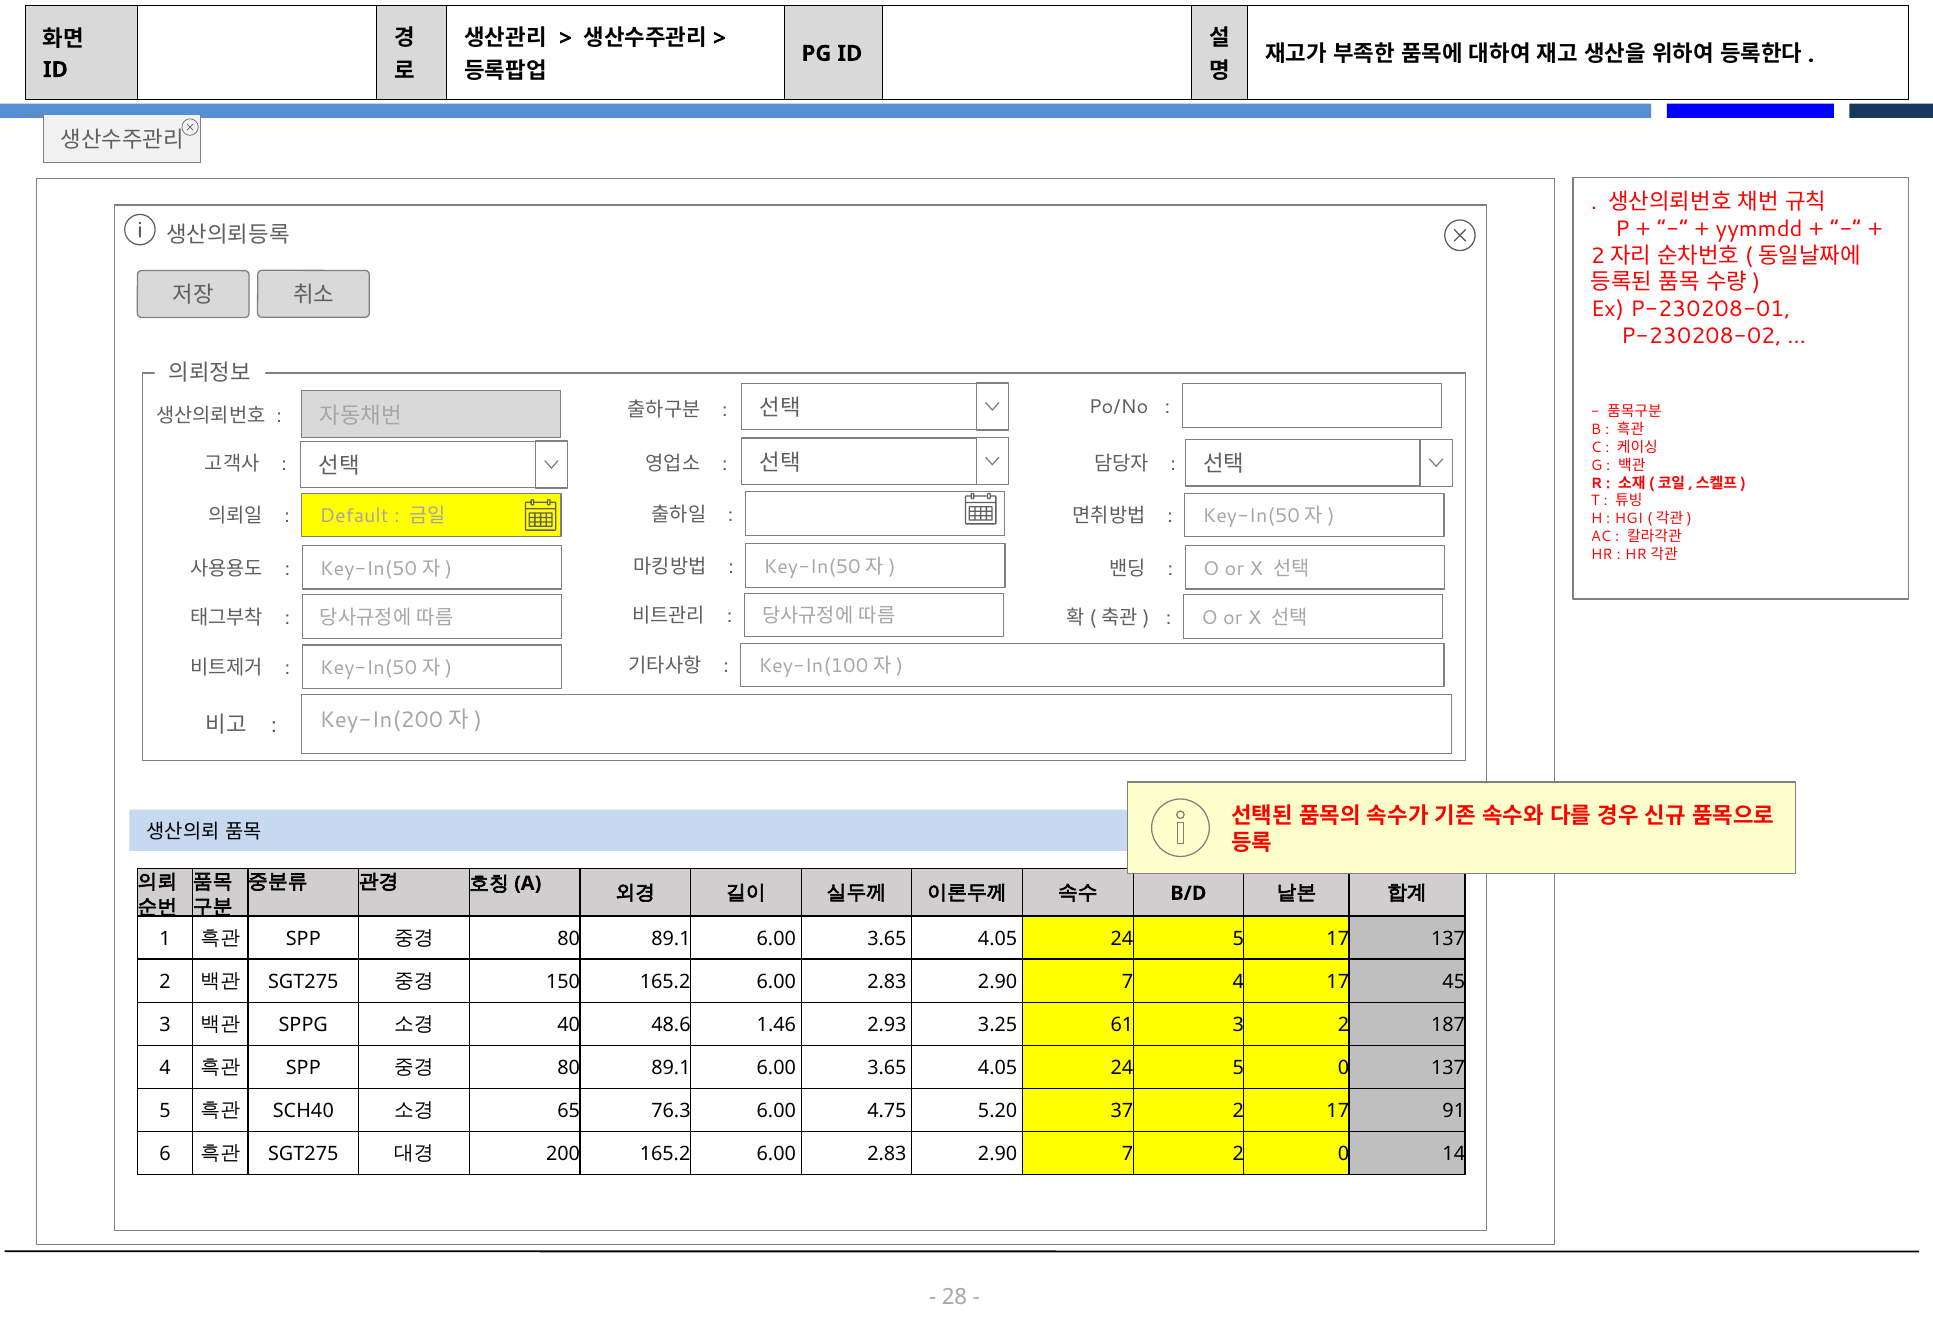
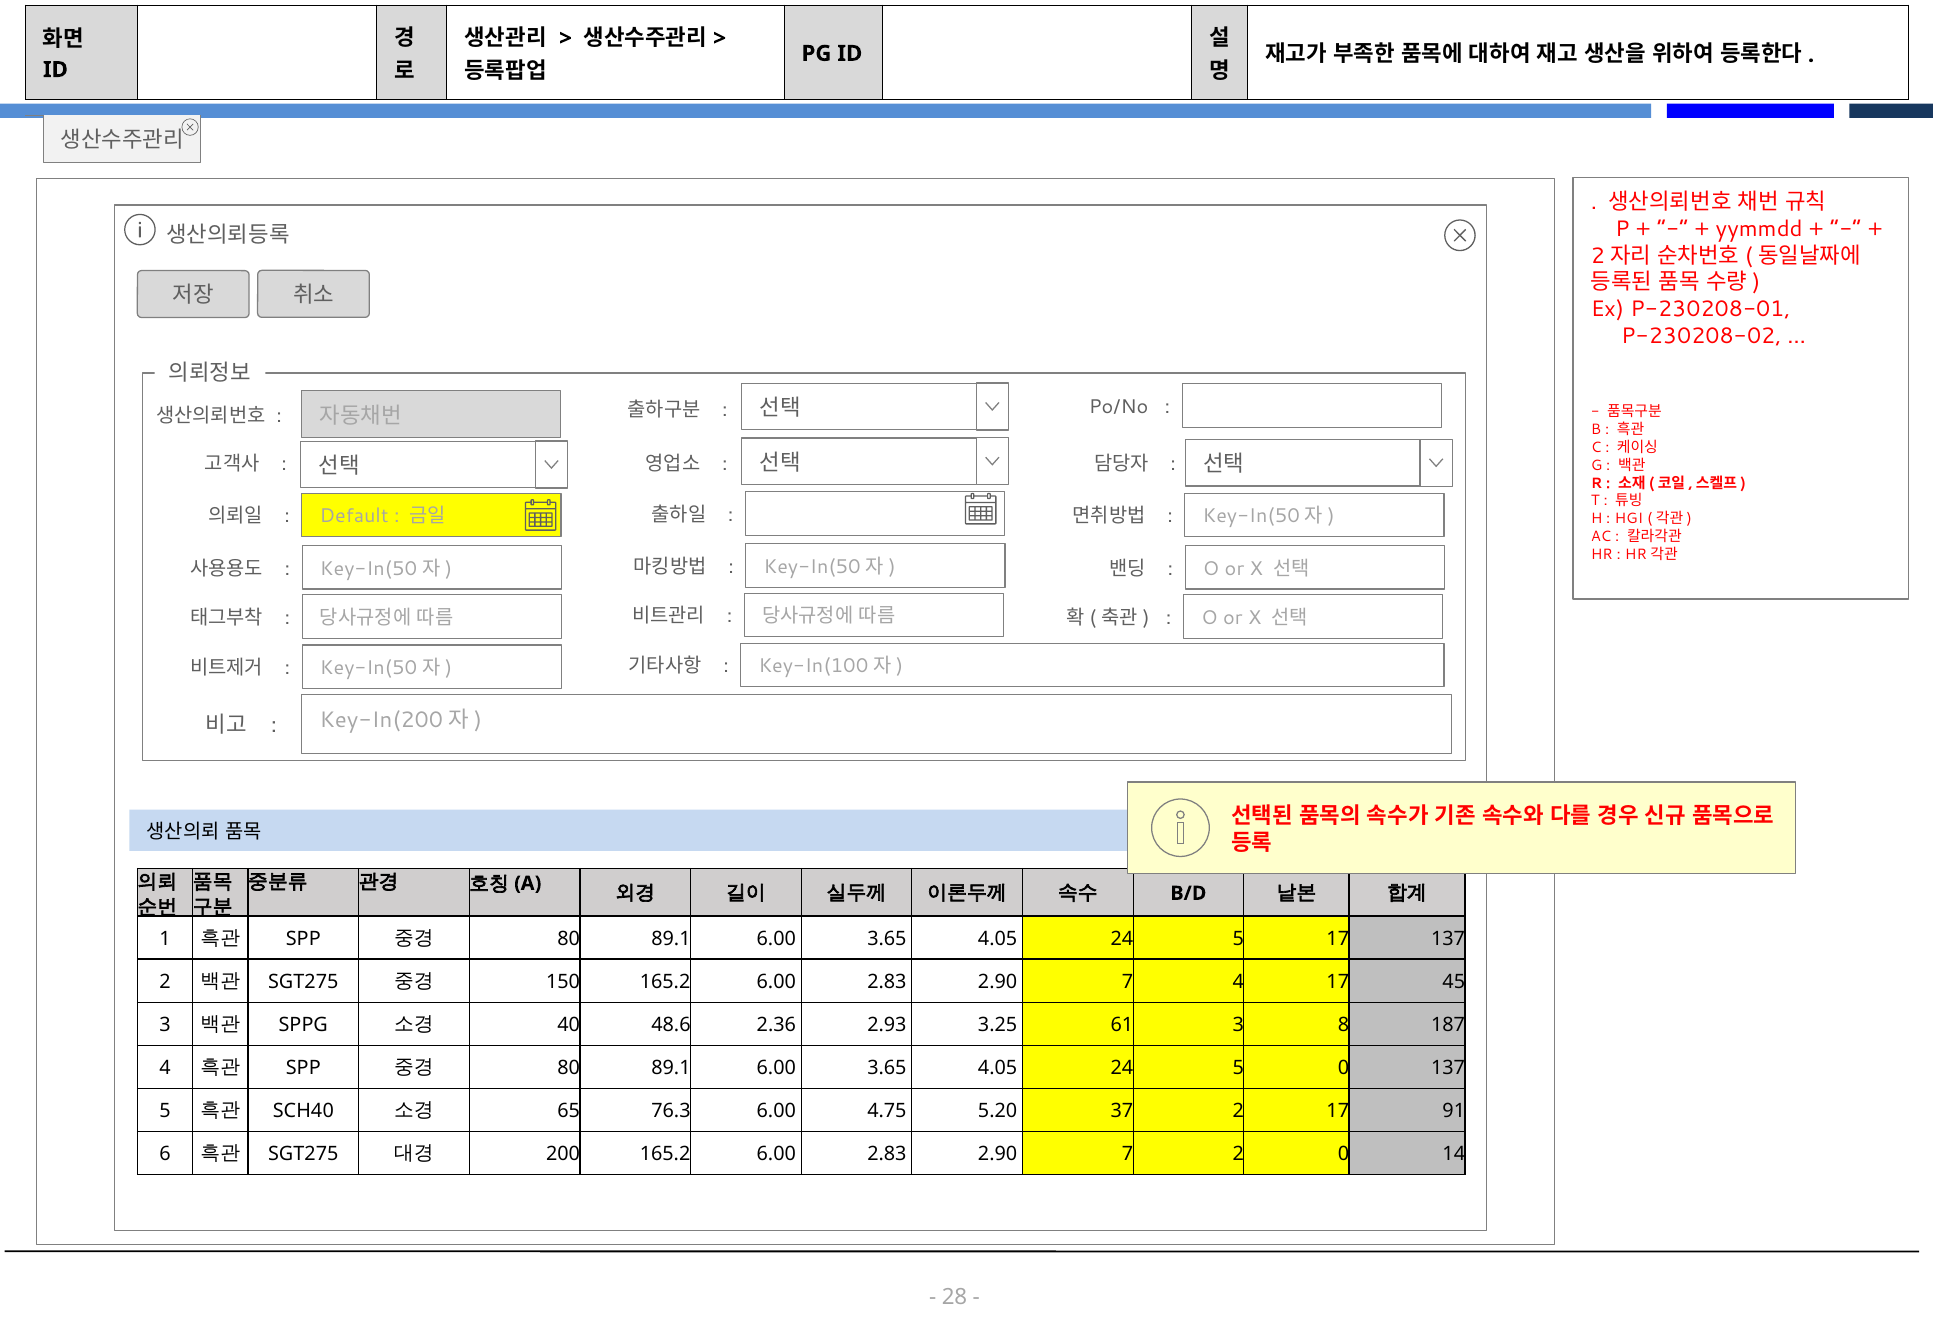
1.46: 1.46 -> 2.36 (776, 1025)
3 2: 2 -> 8 (1343, 1025)
